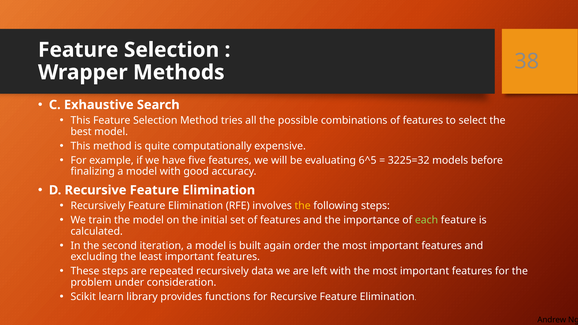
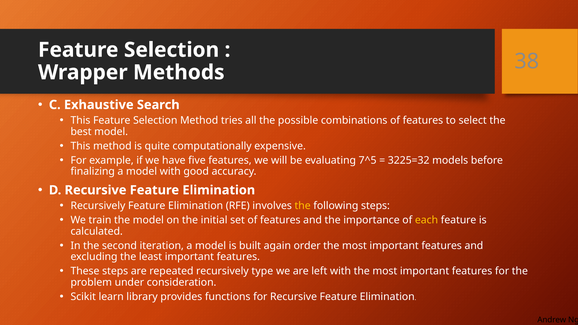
6^5: 6^5 -> 7^5 (368, 160)
each colour: light green -> yellow (427, 220)
data: data -> type (262, 271)
